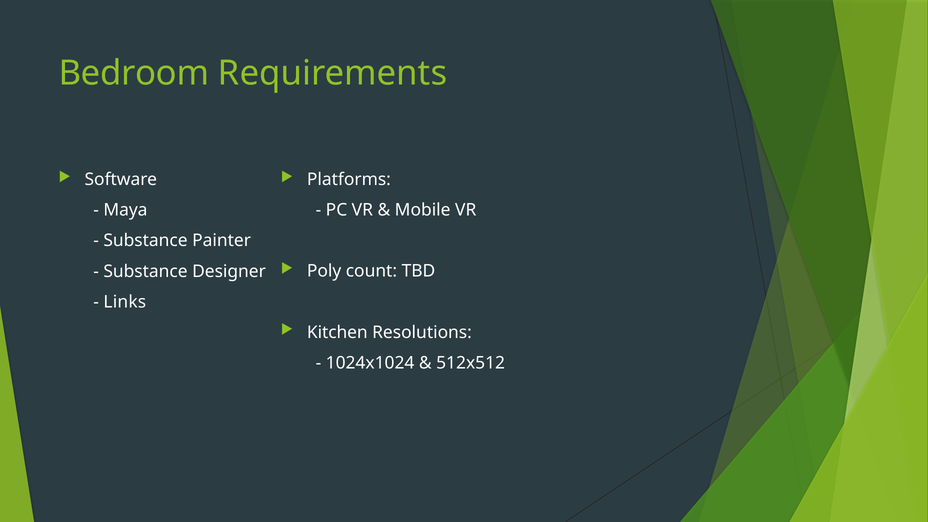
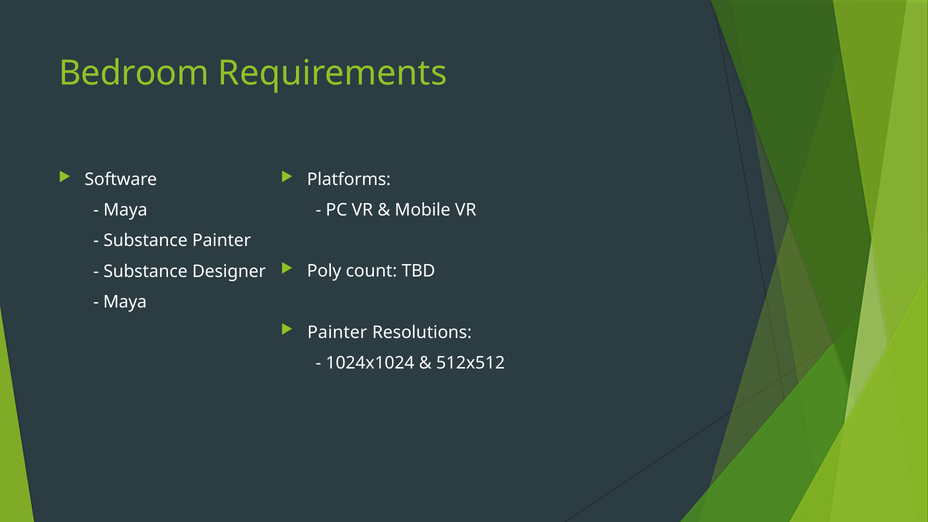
Links: Links -> Maya (125, 302)
Kitchen: Kitchen -> Painter (337, 332)
